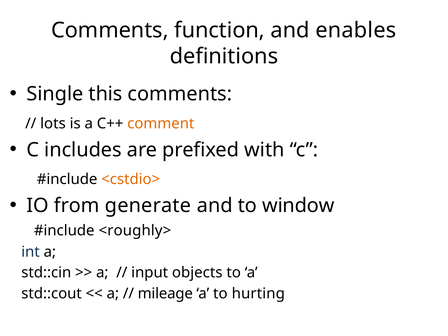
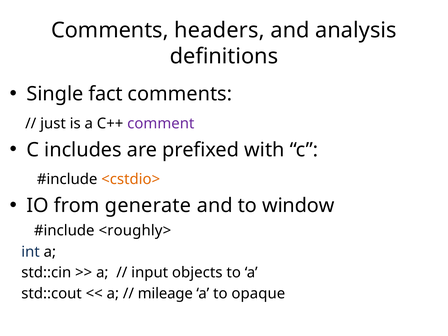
function: function -> headers (219, 30)
enables: enables -> analysis (356, 30)
this: this -> fact (106, 94)
lots: lots -> just (53, 124)
comment colour: orange -> purple (161, 124)
hurting: hurting -> opaque (258, 294)
